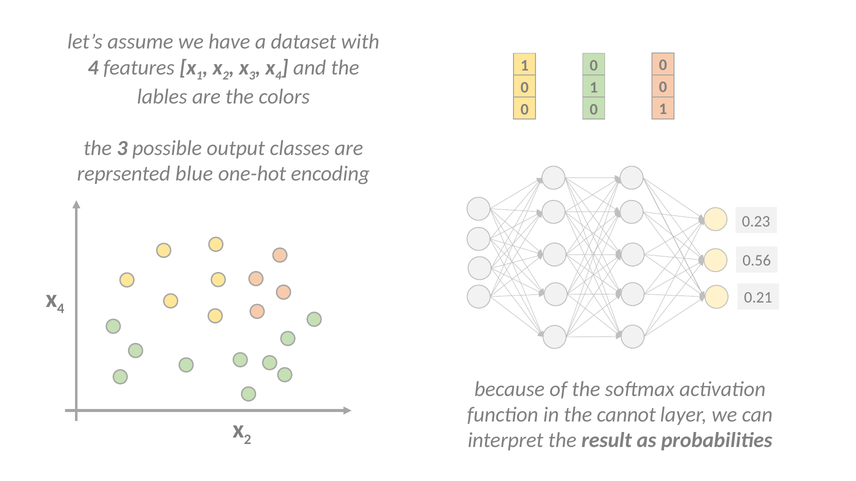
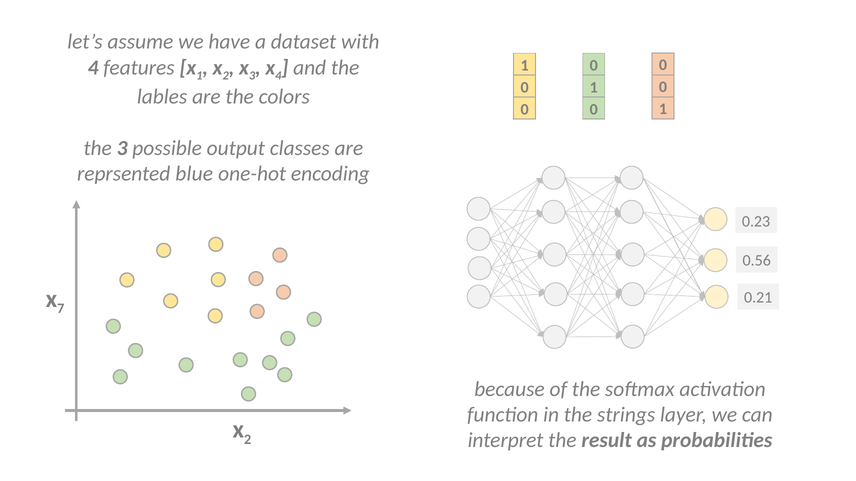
4: 4 -> 7 (61, 309)
cannot: cannot -> strings (626, 415)
